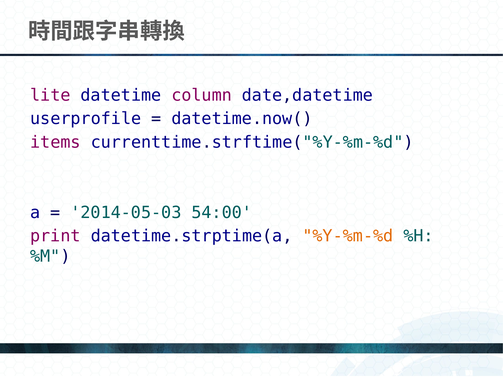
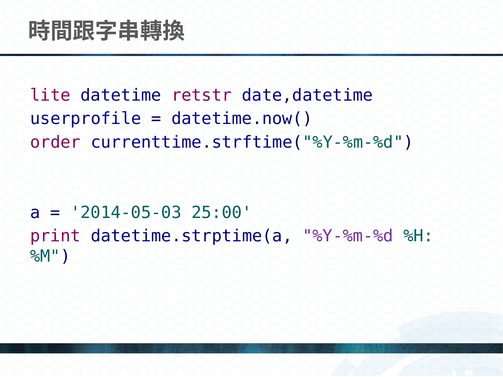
column: column -> retstr (202, 95)
items: items -> order (55, 142)
54:00: 54:00 -> 25:00 (222, 213)
%Y-%m-%d colour: orange -> purple (348, 236)
